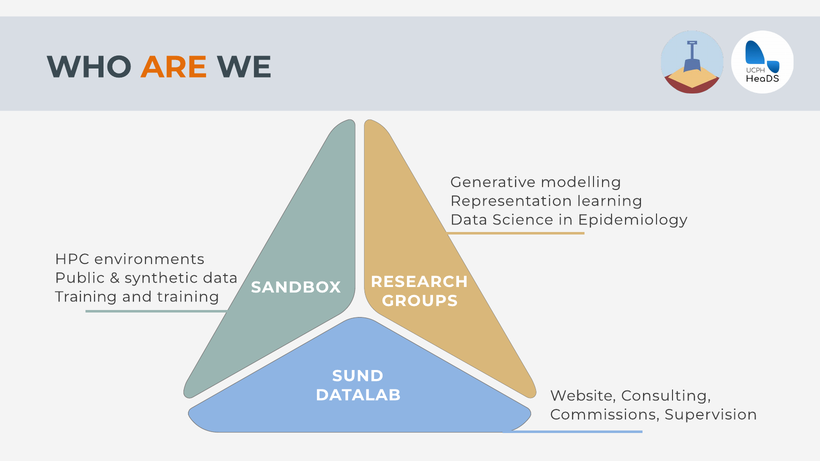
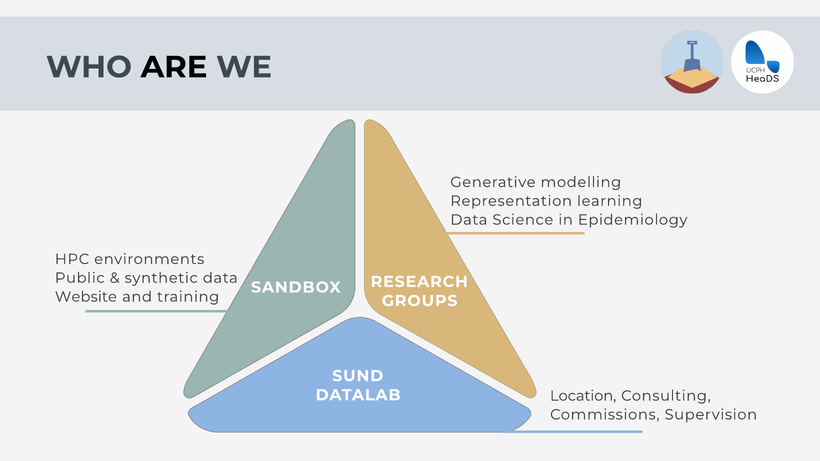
ARE colour: orange -> black (174, 67)
Training: Training -> Website (86, 297)
Website: Website -> Location (583, 396)
